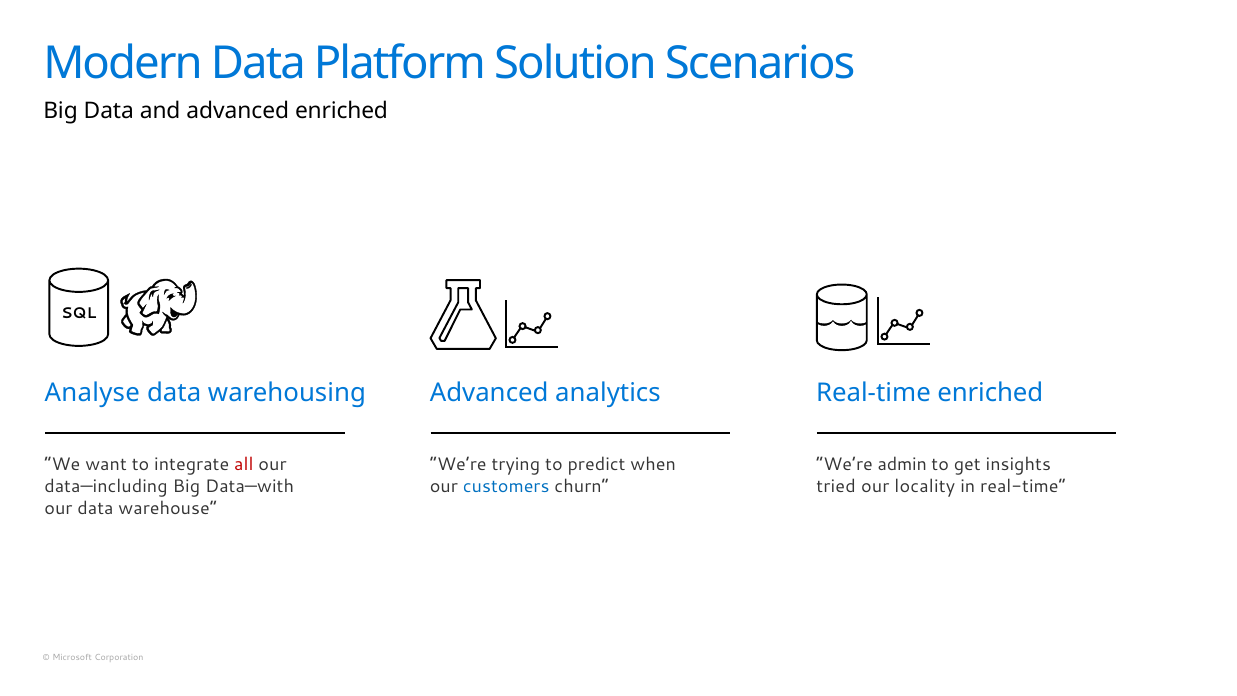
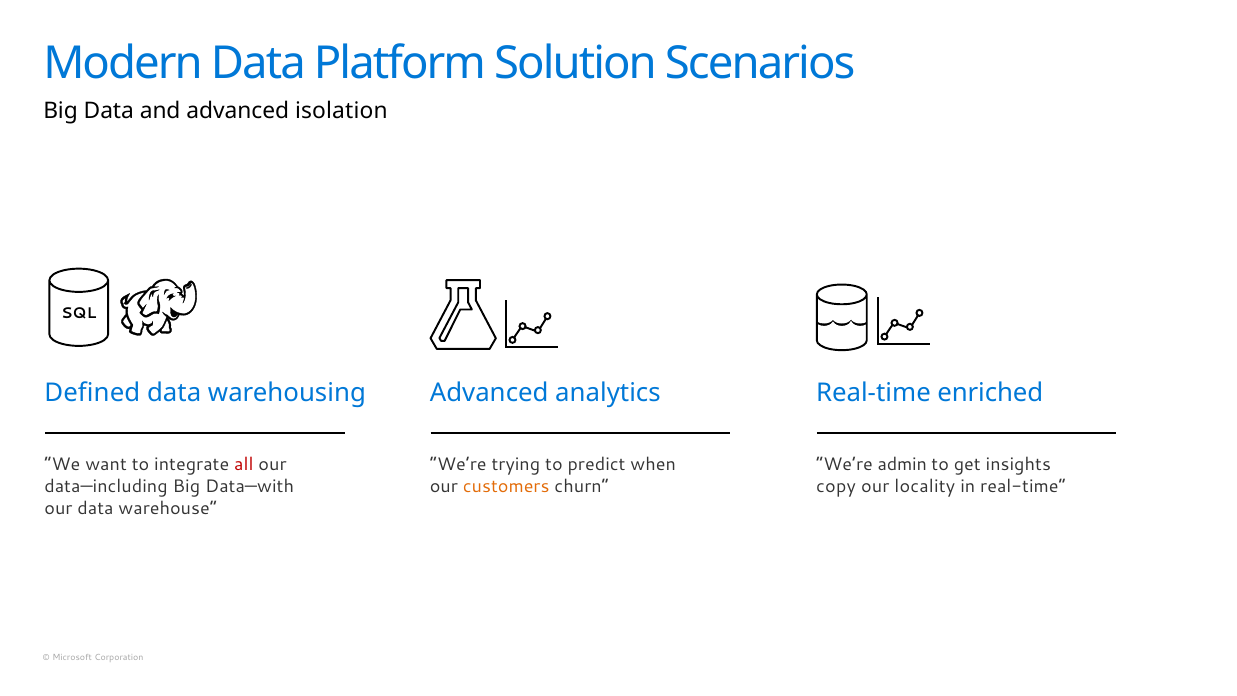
advanced enriched: enriched -> isolation (341, 111)
Analyse: Analyse -> Defined (92, 393)
customers colour: blue -> orange (506, 486)
tried: tried -> copy (836, 486)
